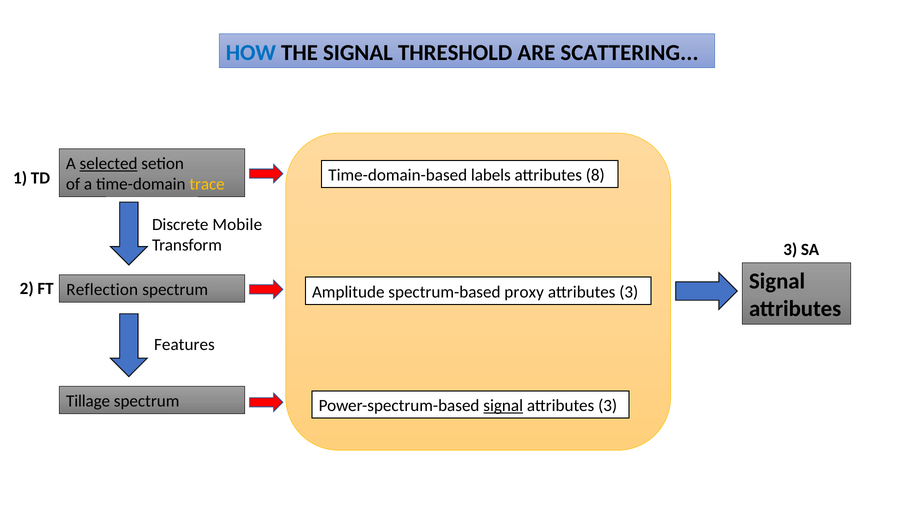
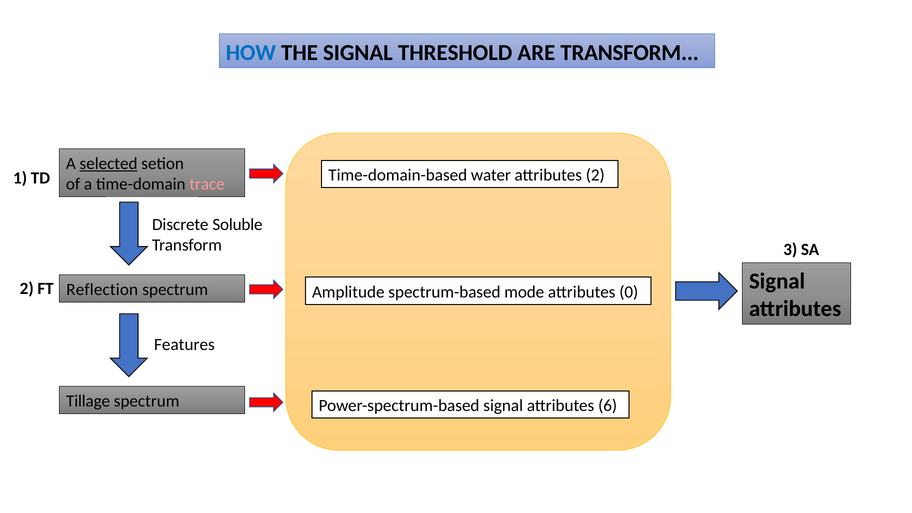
ARE SCATTERING: SCATTERING -> TRANSFORM (630, 52)
labels: labels -> water (491, 175)
attributes 8: 8 -> 2 (595, 175)
trace colour: yellow -> pink (207, 184)
Mobile: Mobile -> Soluble (237, 225)
proxy: proxy -> mode (524, 292)
3: 3 -> 0 (629, 292)
signal underline: present -> none (503, 406)
3: 3 -> 6 (608, 406)
